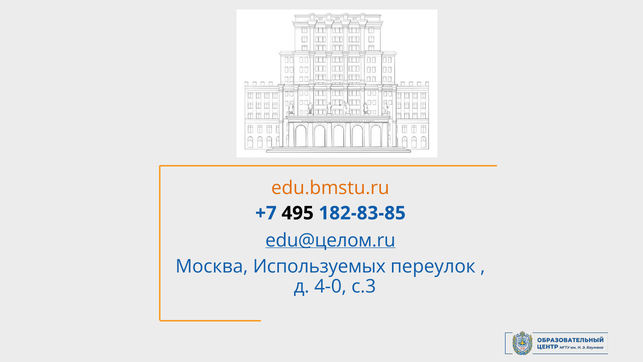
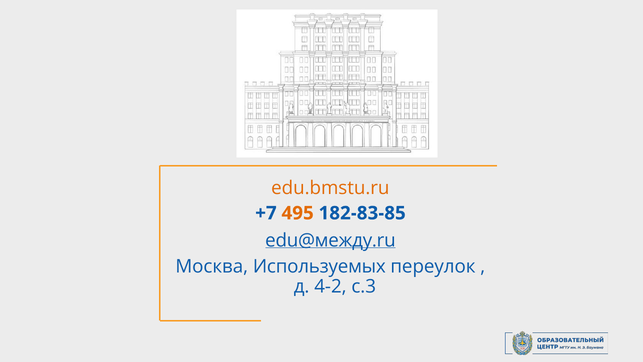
495 colour: black -> orange (298, 213)
edu@целом.ru: edu@целом.ru -> edu@между.ru (330, 240)
4-0: 4-0 -> 4-2 (330, 286)
